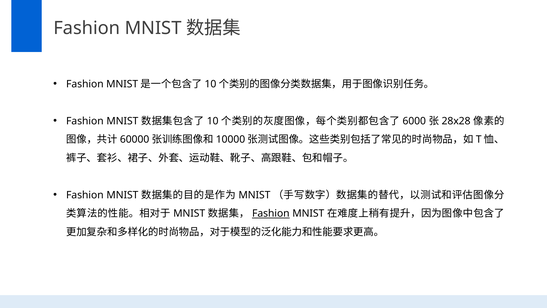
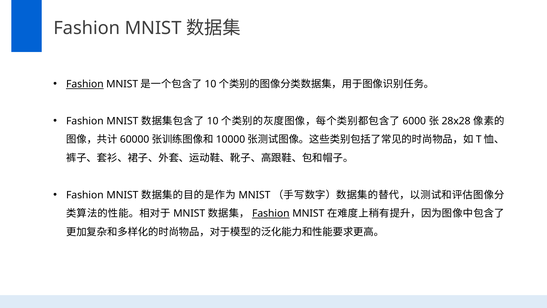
Fashion underline: none -> present (85, 84)
